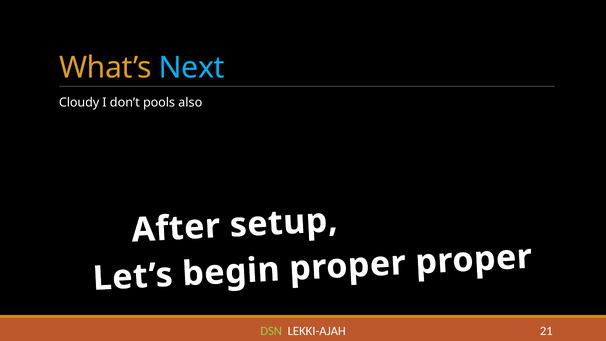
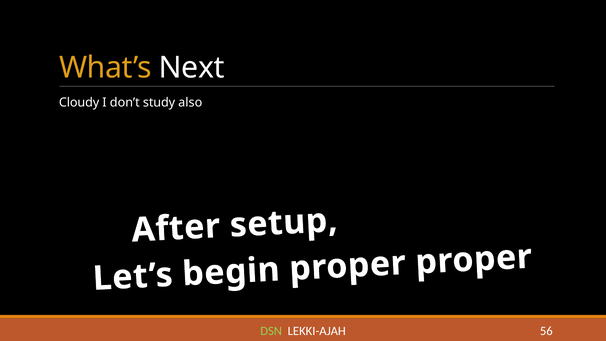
Next colour: light blue -> white (192, 68)
pools: pools -> study (159, 102)
21: 21 -> 56 (546, 331)
